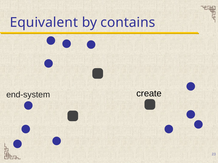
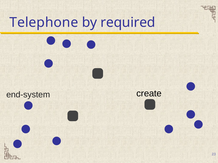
Equivalent: Equivalent -> Telephone (44, 23)
contains: contains -> required (128, 23)
